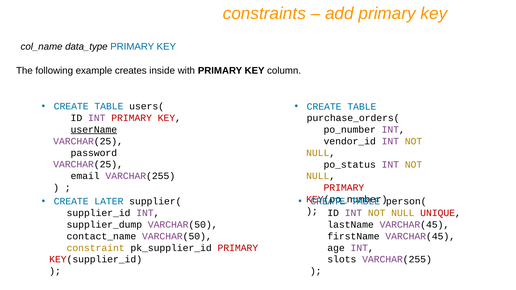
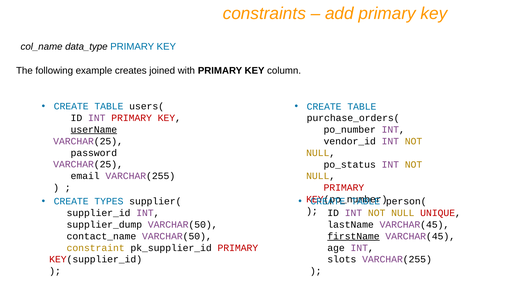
inside: inside -> joined (162, 71)
LATER: LATER -> TYPES (109, 202)
firstName underline: none -> present (353, 236)
